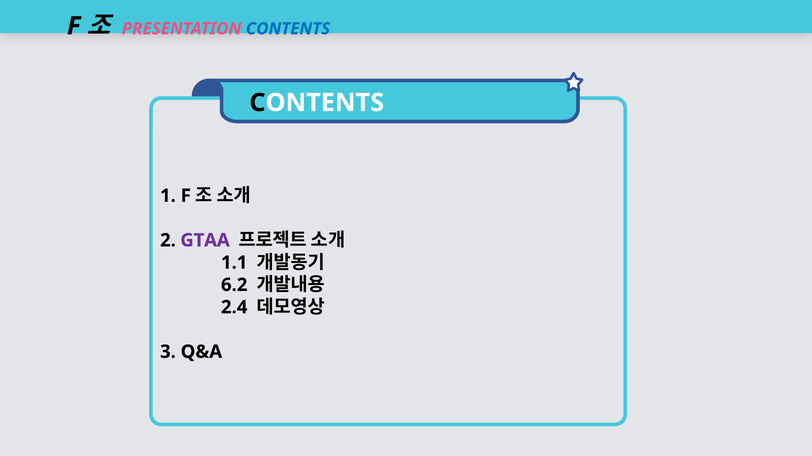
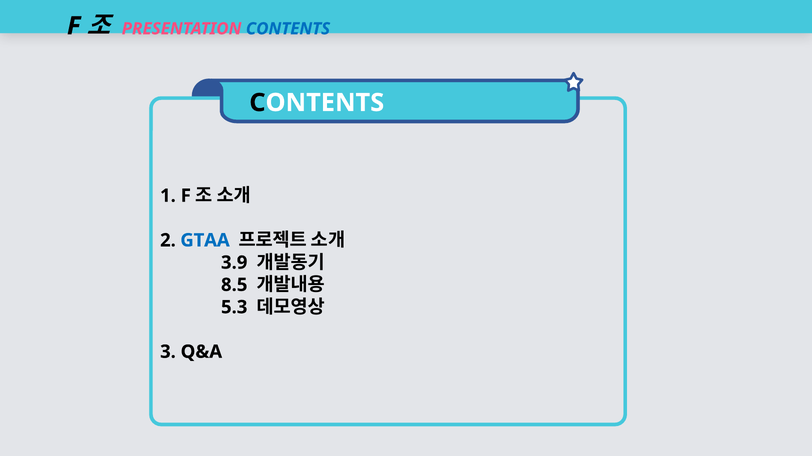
GTAA colour: purple -> blue (205, 241)
1.1: 1.1 -> 3.9 (234, 263)
6.2: 6.2 -> 8.5 (234, 285)
2.4: 2.4 -> 5.3 (234, 308)
